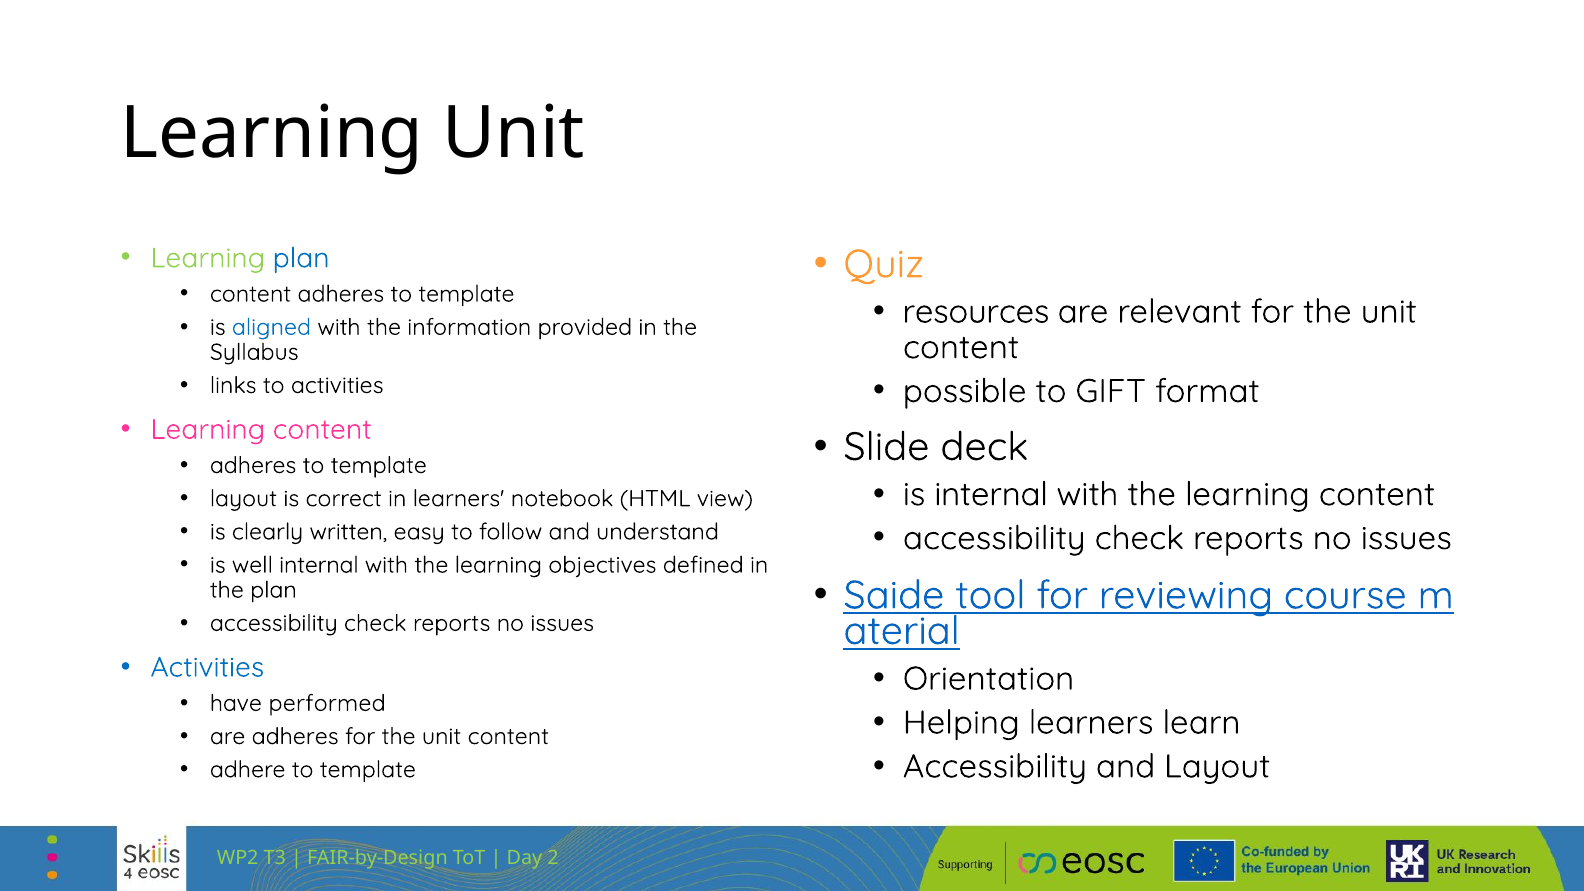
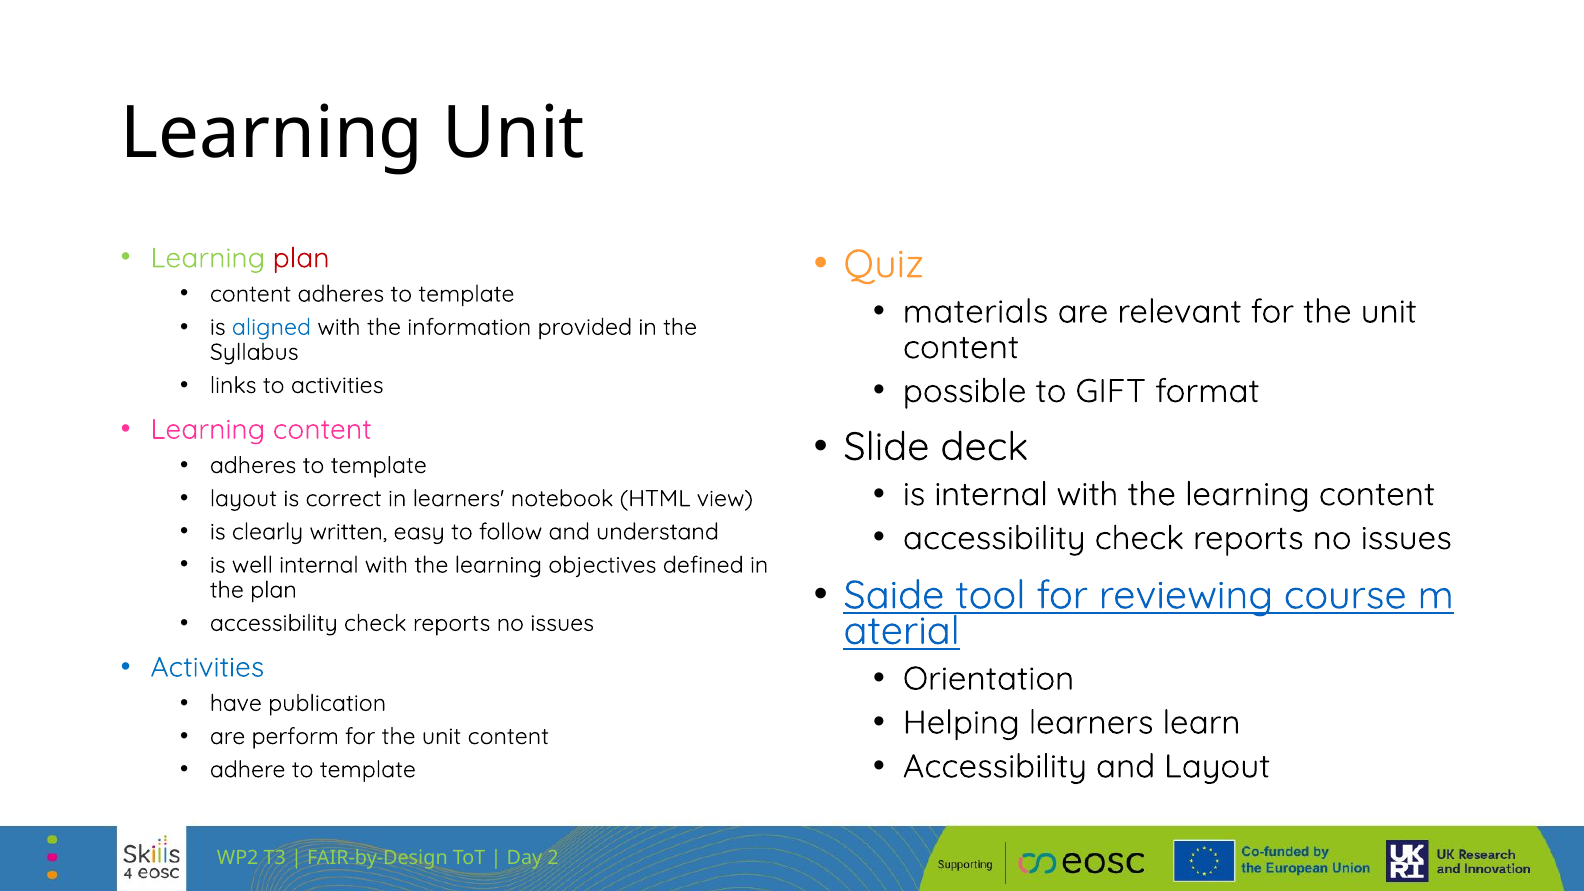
plan colour: blue -> red (301, 258)
resources: resources -> materials (976, 312)
performed: performed -> publication (327, 703)
are adheres: adheres -> perform (295, 736)
